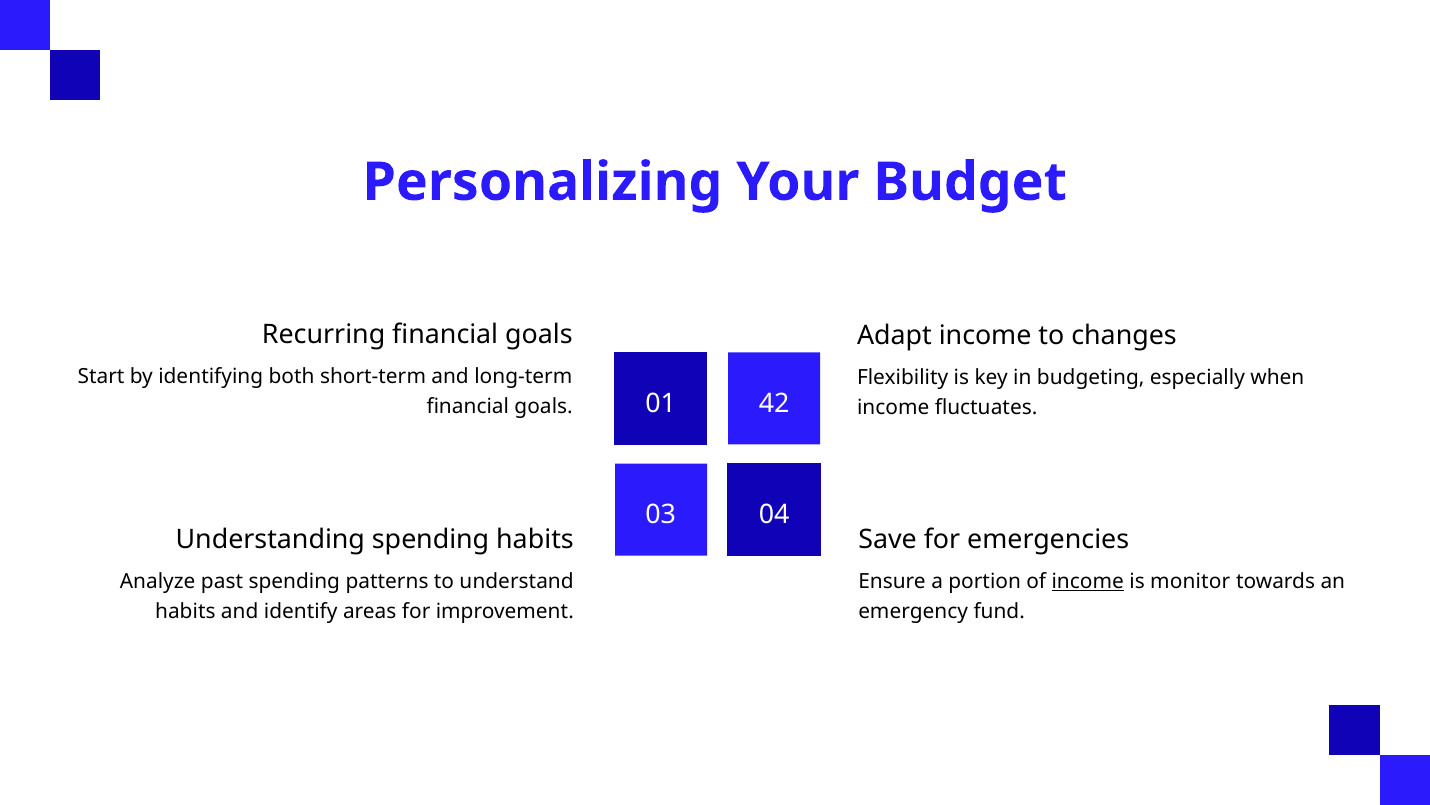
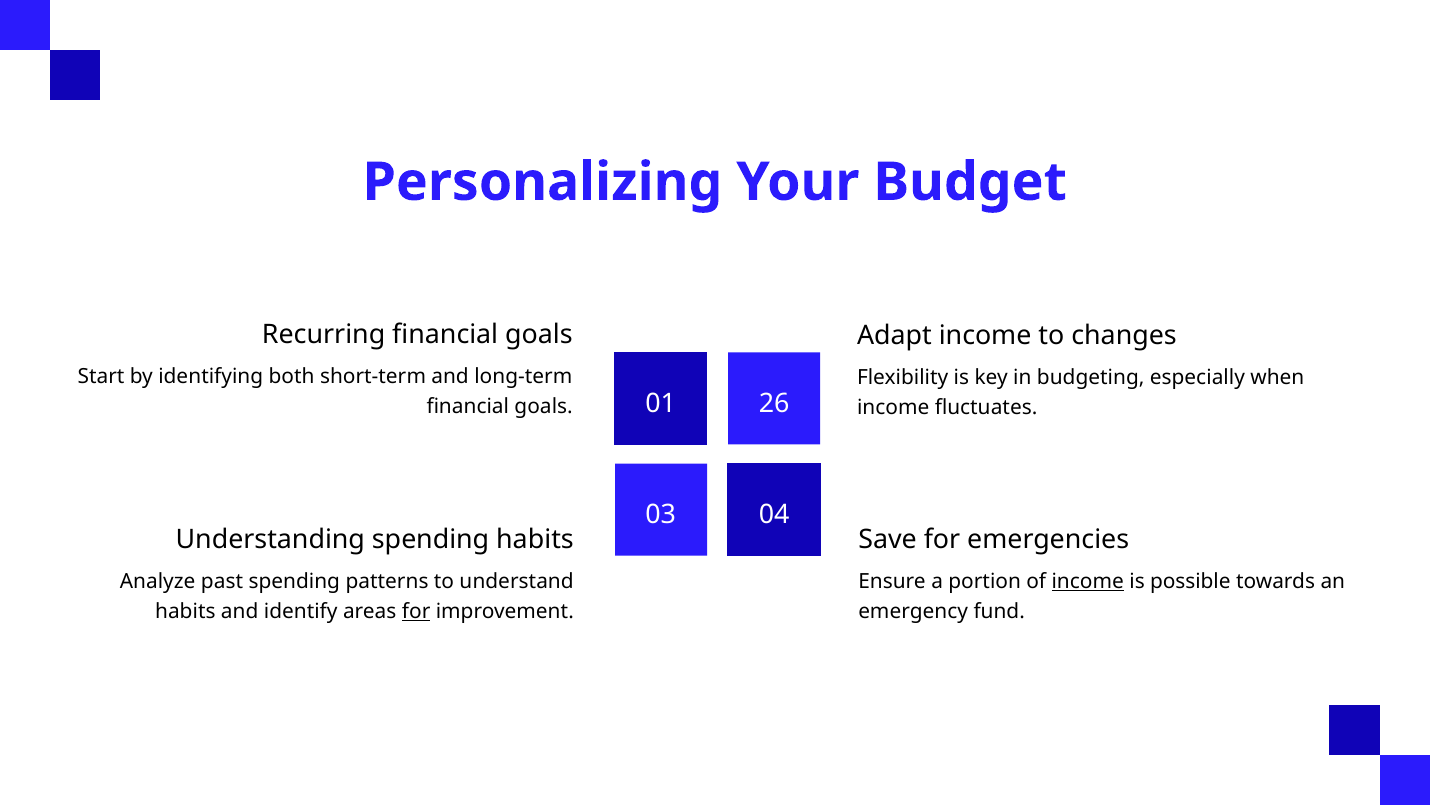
42: 42 -> 26 (774, 403)
monitor: monitor -> possible (1190, 581)
for underline: none -> present (416, 611)
